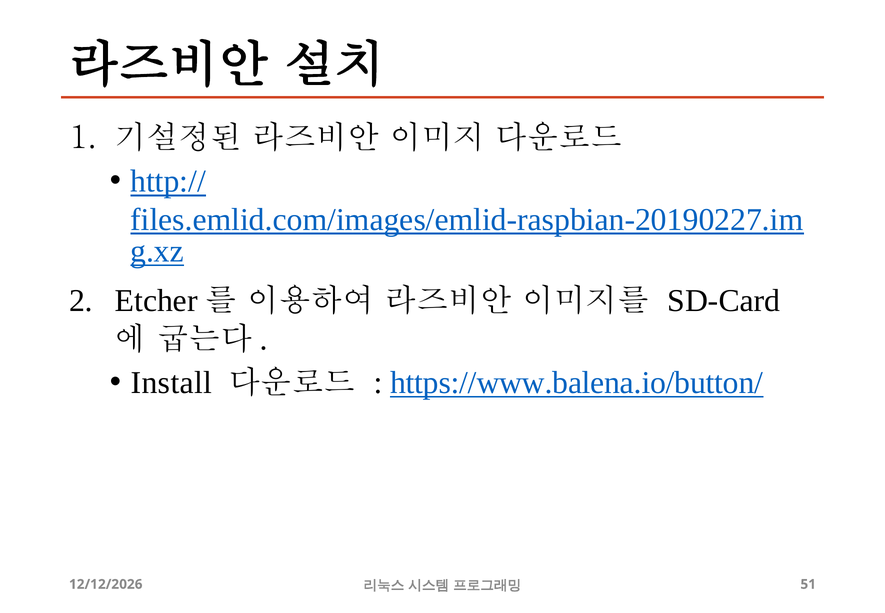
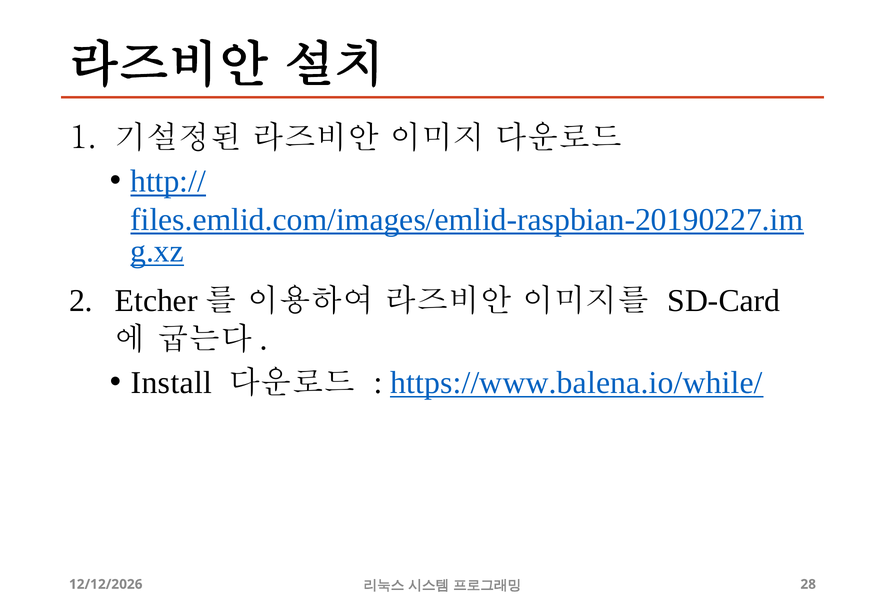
https://www.balena.io/button/: https://www.balena.io/button/ -> https://www.balena.io/while/ (576, 383)
51: 51 -> 28 (808, 584)
